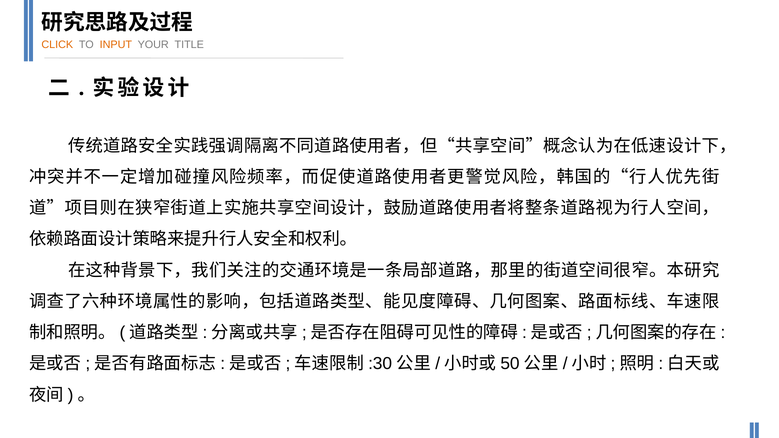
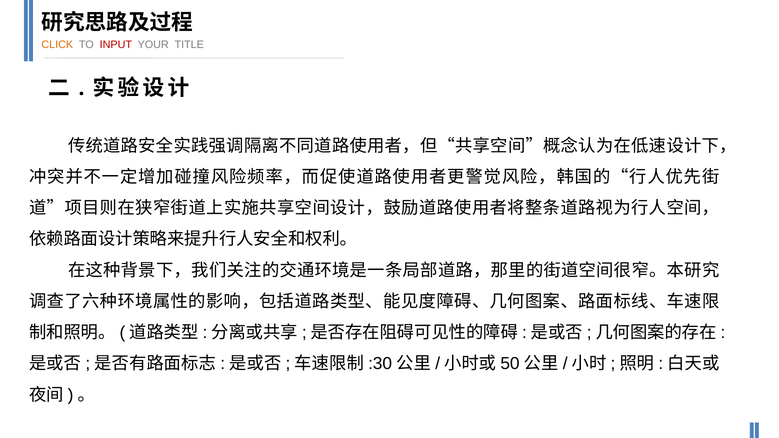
INPUT colour: orange -> red (116, 45)
